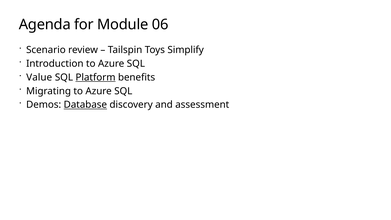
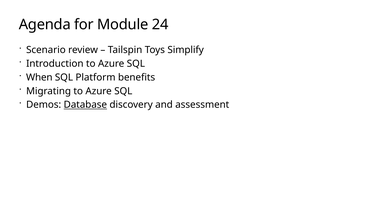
06: 06 -> 24 (160, 24)
Value: Value -> When (39, 77)
Platform underline: present -> none (96, 77)
